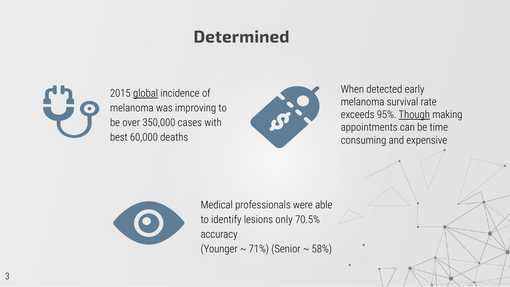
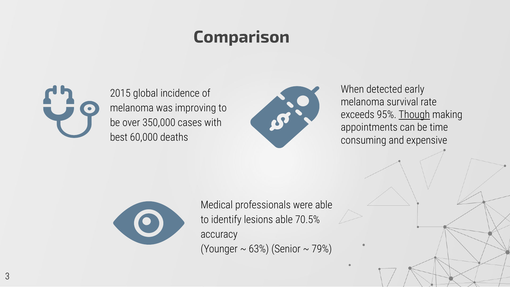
Determined: Determined -> Comparison (242, 37)
global underline: present -> none (146, 93)
lesions only: only -> able (284, 219)
71%: 71% -> 63% (259, 249)
58%: 58% -> 79% (322, 249)
